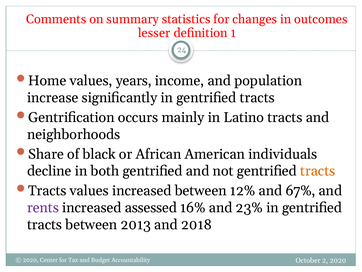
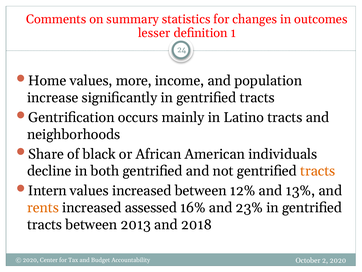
years: years -> more (134, 81)
Tracts: Tracts -> Intern (47, 190)
67%: 67% -> 13% (300, 190)
rents colour: purple -> orange (43, 207)
